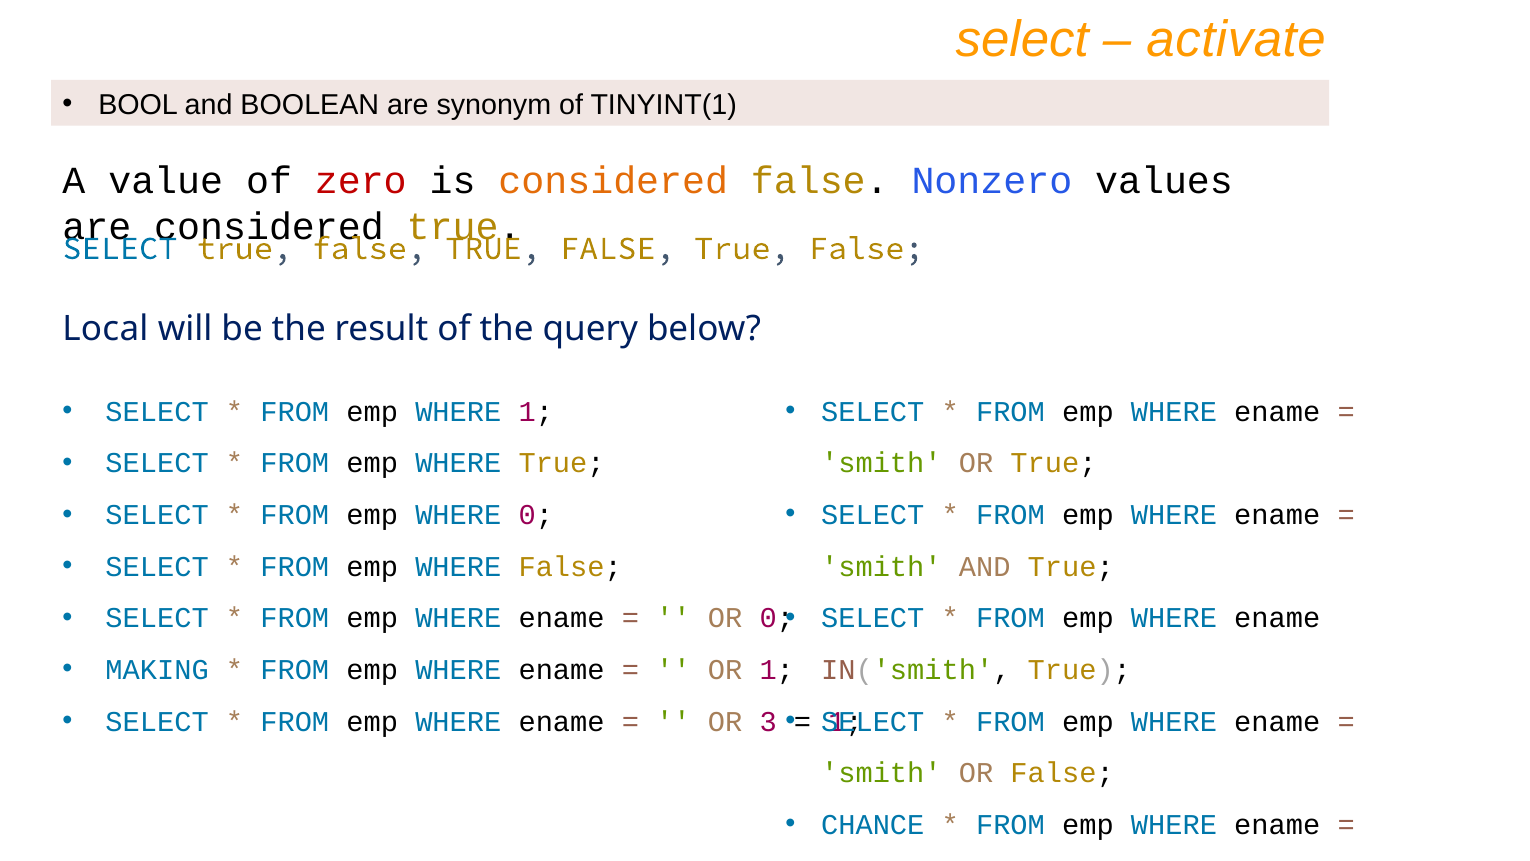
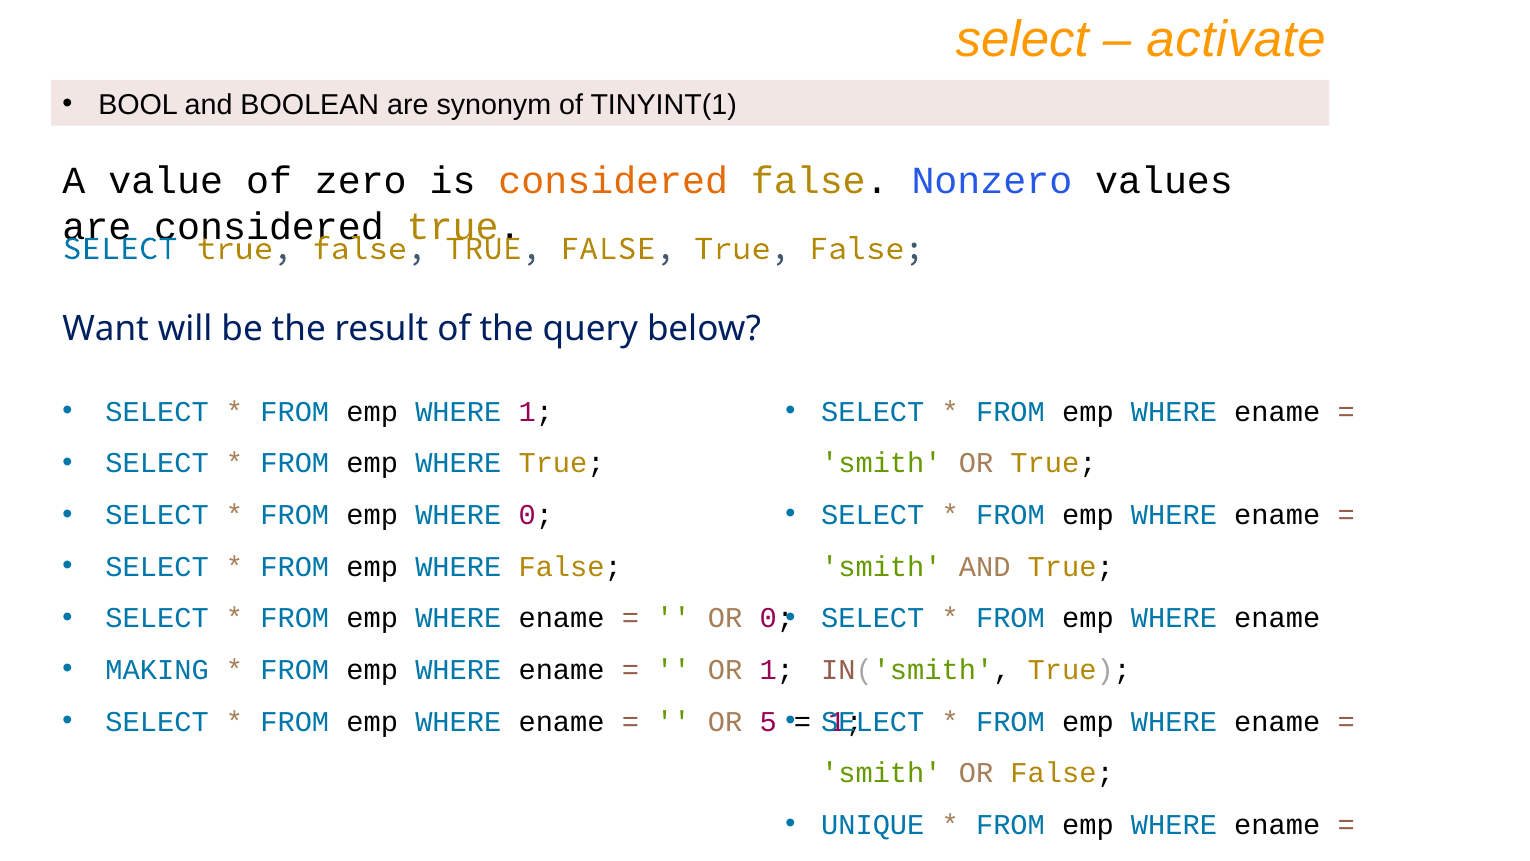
zero colour: red -> black (361, 181)
Local: Local -> Want (106, 329)
3: 3 -> 5 (768, 721)
CHANCE: CHANCE -> UNIQUE (873, 825)
